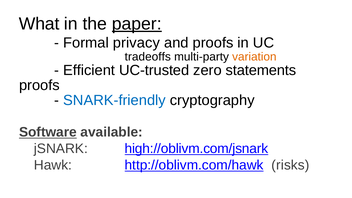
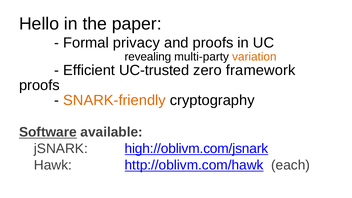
What: What -> Hello (39, 24)
paper underline: present -> none (137, 24)
tradeoffs: tradeoffs -> revealing (148, 57)
statements: statements -> framework (261, 70)
SNARK-friendly colour: blue -> orange (114, 100)
risks: risks -> each (291, 165)
